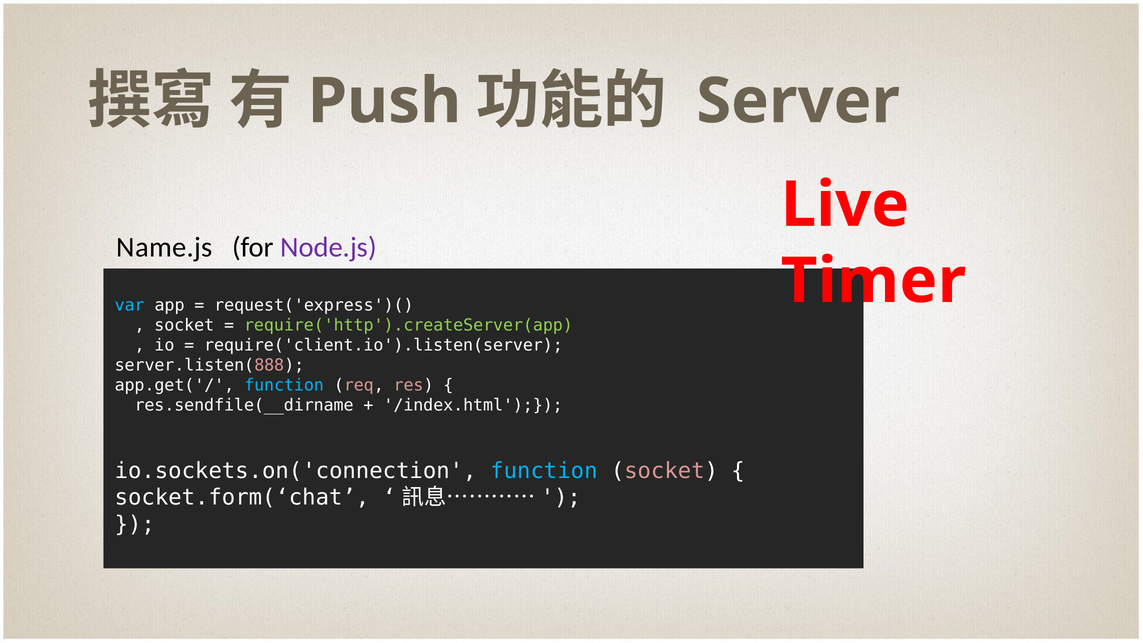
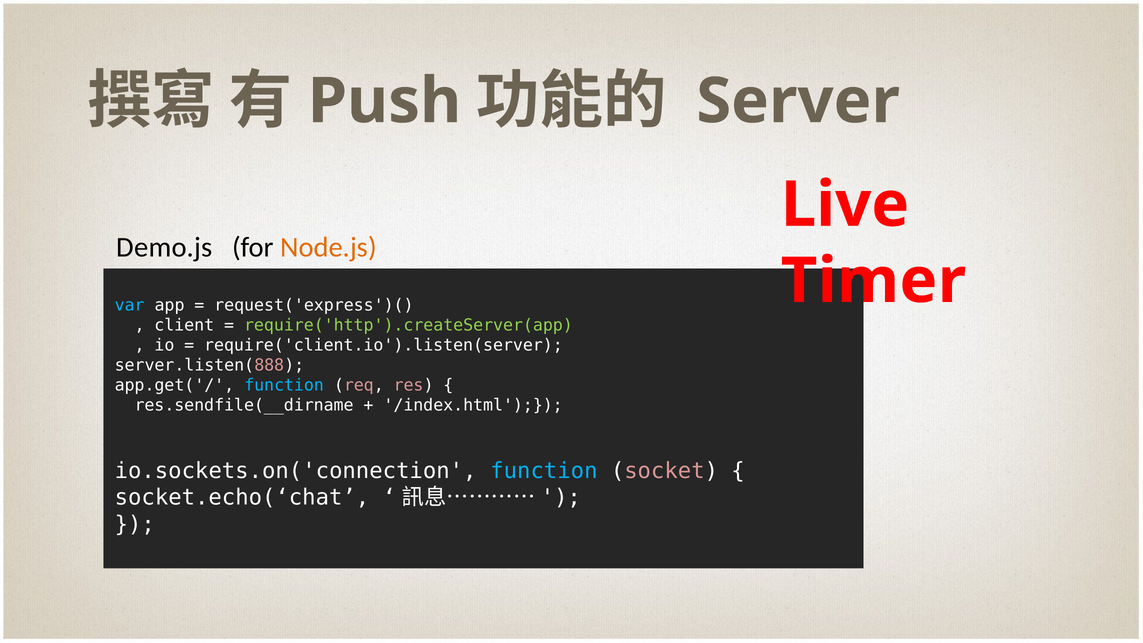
Name.js: Name.js -> Demo.js (164, 247)
Node.js colour: purple -> orange (328, 247)
socket: socket -> client (184, 325)
socket.form(‘chat: socket.form(‘chat -> socket.echo(‘chat (242, 498)
